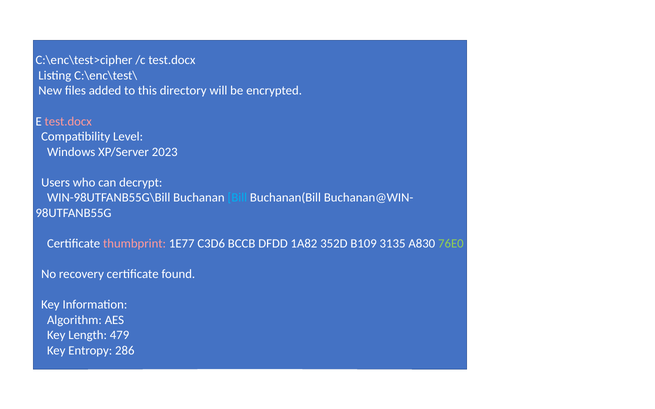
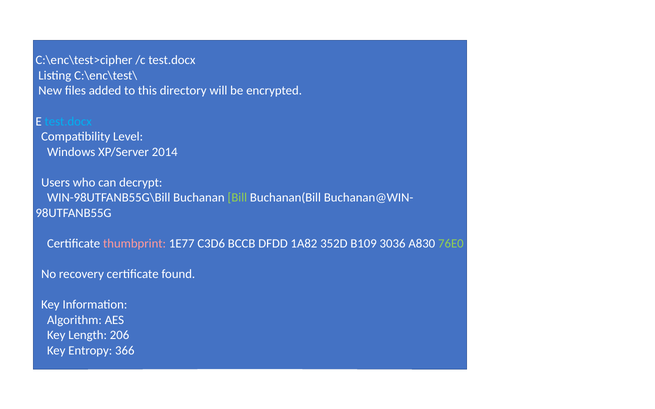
test.docx colour: pink -> light blue (68, 121)
2023: 2023 -> 2014 (165, 152)
Bill colour: light blue -> light green (237, 198)
3135: 3135 -> 3036 (393, 244)
479: 479 -> 206 (120, 336)
286: 286 -> 366 (125, 351)
